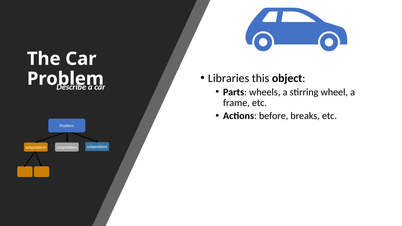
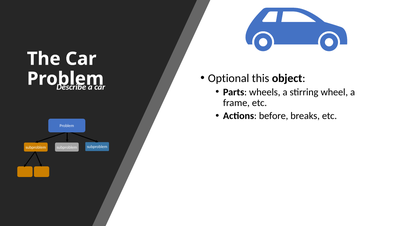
Libraries: Libraries -> Optional (229, 78)
